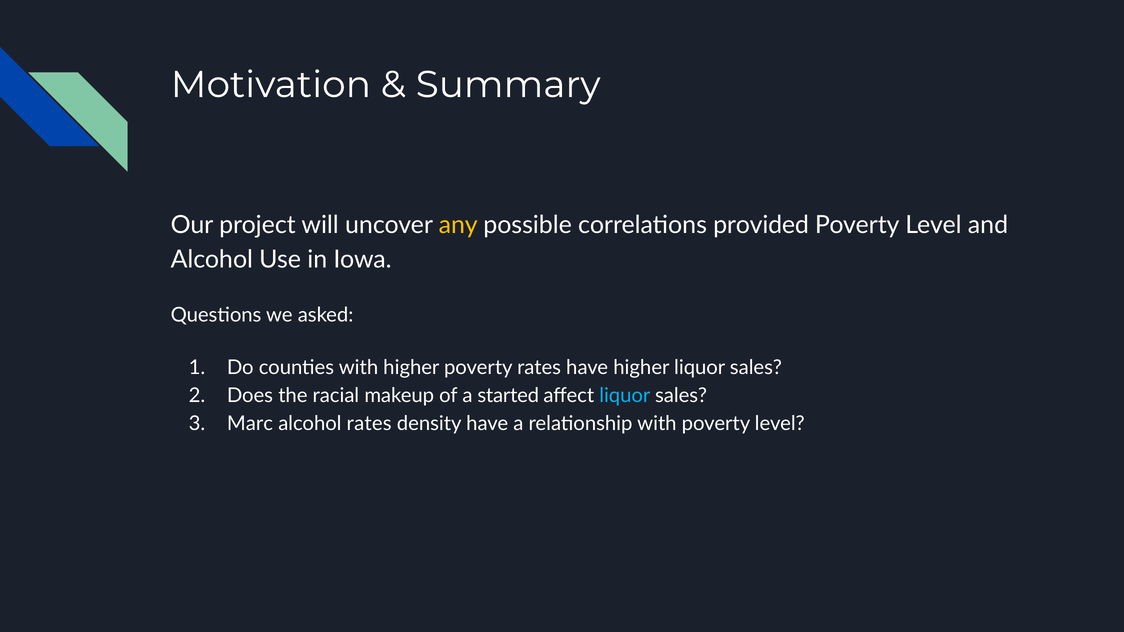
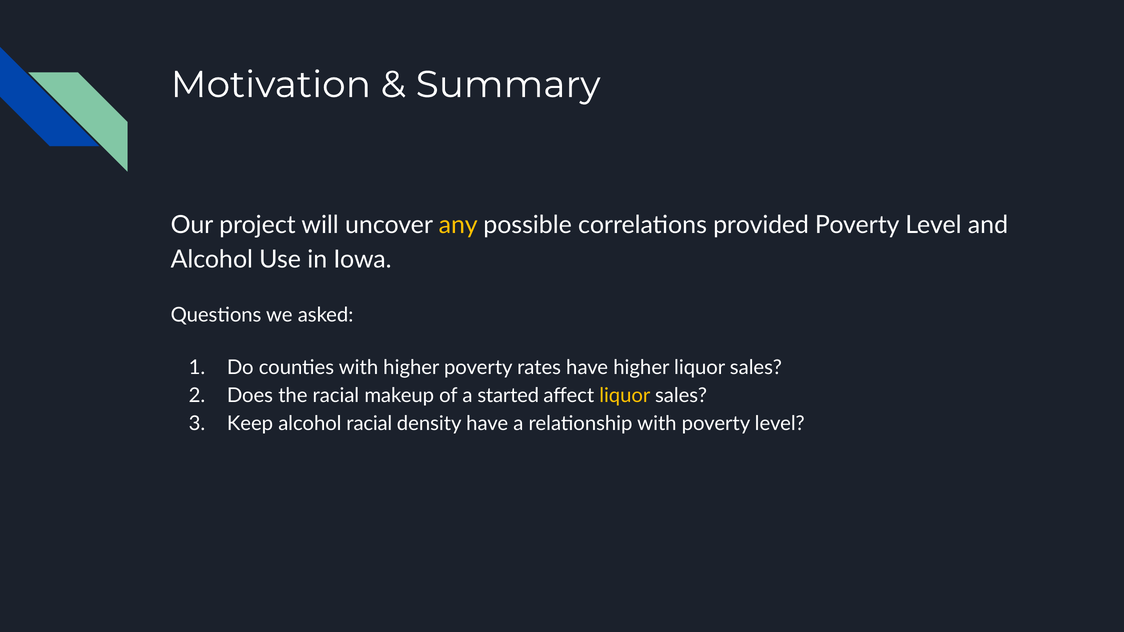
liquor colour: light blue -> yellow (625, 396)
Marc: Marc -> Keep (250, 424)
alcohol rates: rates -> racial (369, 424)
